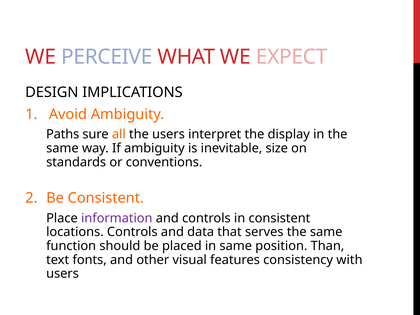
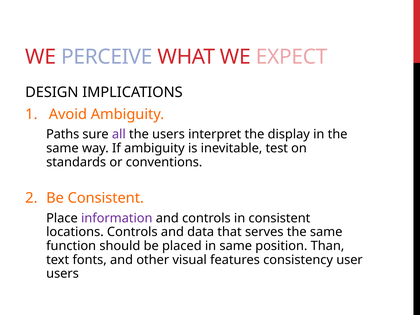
all colour: orange -> purple (119, 134)
size: size -> test (277, 148)
with: with -> user (350, 260)
